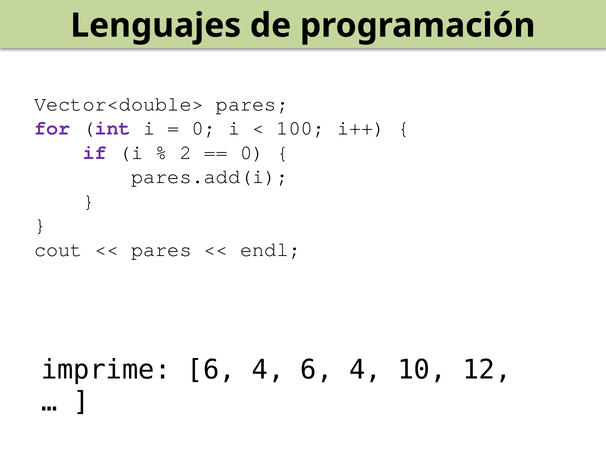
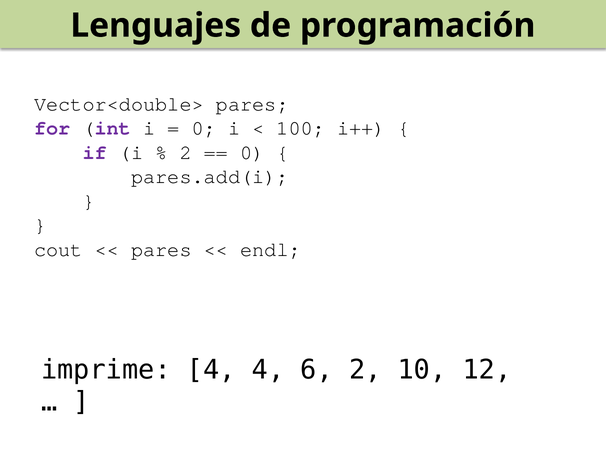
imprime 6: 6 -> 4 (211, 369)
4 6 4: 4 -> 2 (365, 369)
